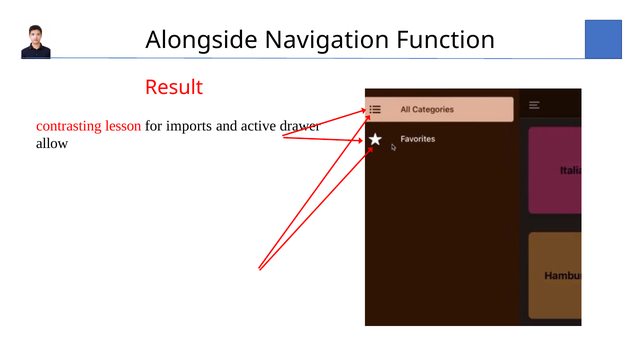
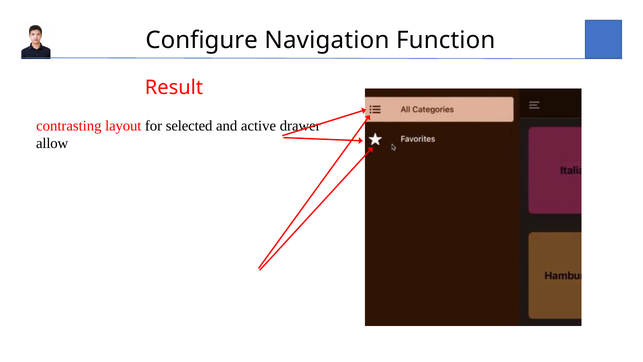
Alongside: Alongside -> Configure (202, 40)
lesson: lesson -> layout (123, 126)
imports: imports -> selected (189, 126)
